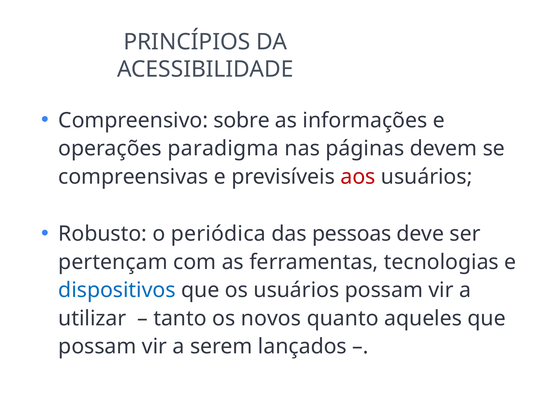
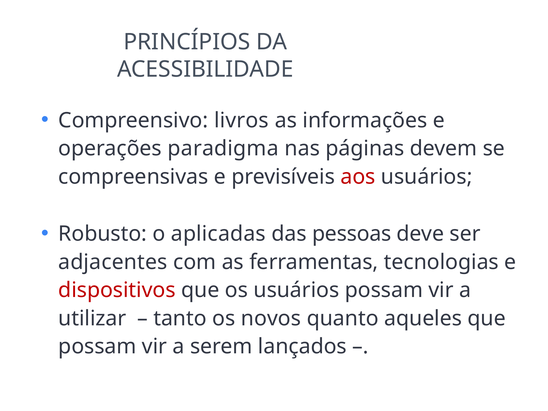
sobre: sobre -> livros (241, 120)
periódica: periódica -> aplicadas (218, 234)
pertençam: pertençam -> adjacentes (113, 262)
dispositivos colour: blue -> red (117, 290)
